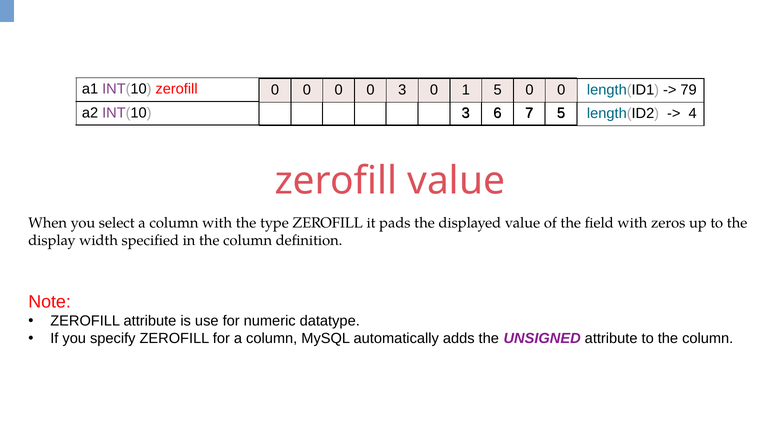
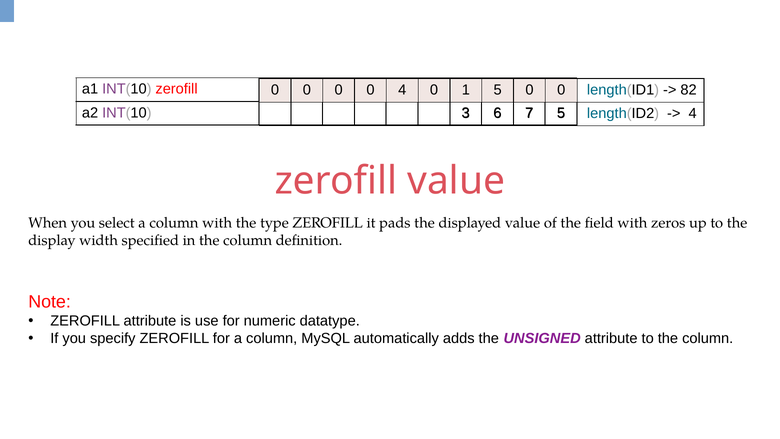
0 3: 3 -> 4 (402, 90)
79: 79 -> 82 (689, 90)
